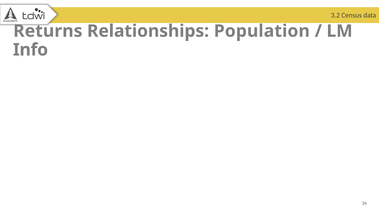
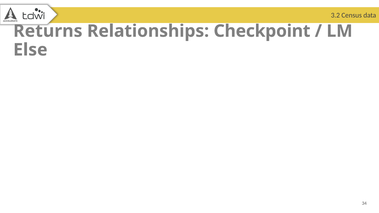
Population: Population -> Checkpoint (262, 31)
Info: Info -> Else (30, 50)
